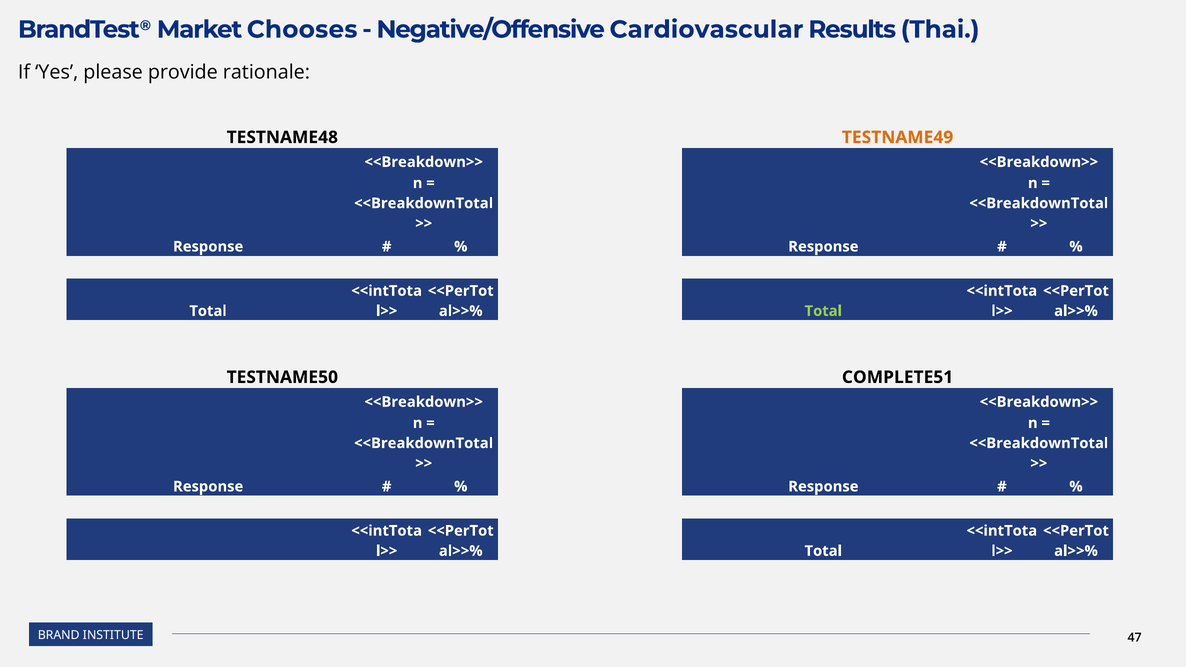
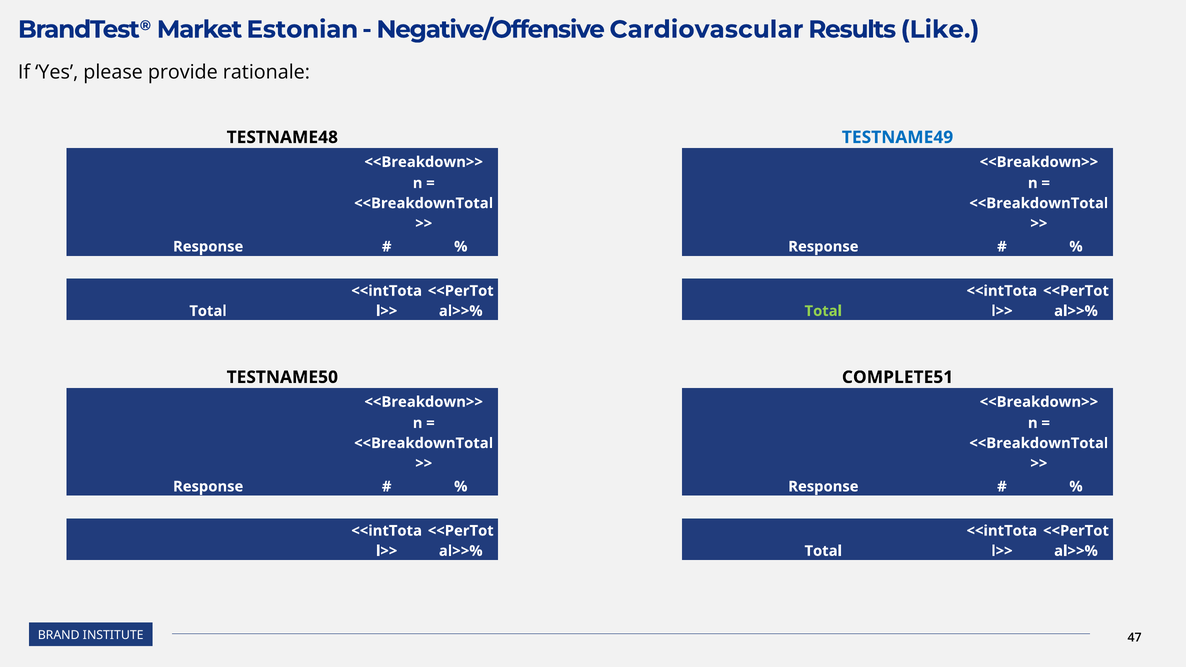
Chooses: Chooses -> Estonian (302, 29)
Thai: Thai -> Like (940, 29)
TESTNAME49 colour: orange -> blue (898, 137)
